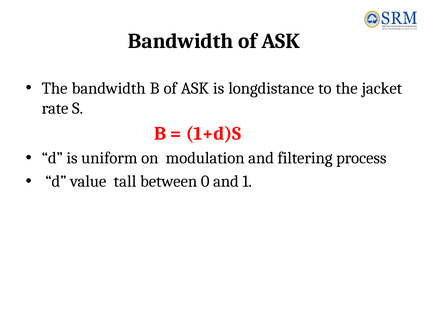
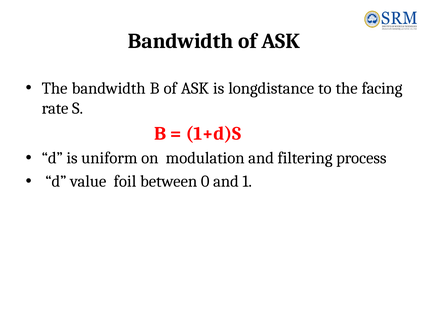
jacket: jacket -> facing (382, 88)
tall: tall -> foil (125, 181)
